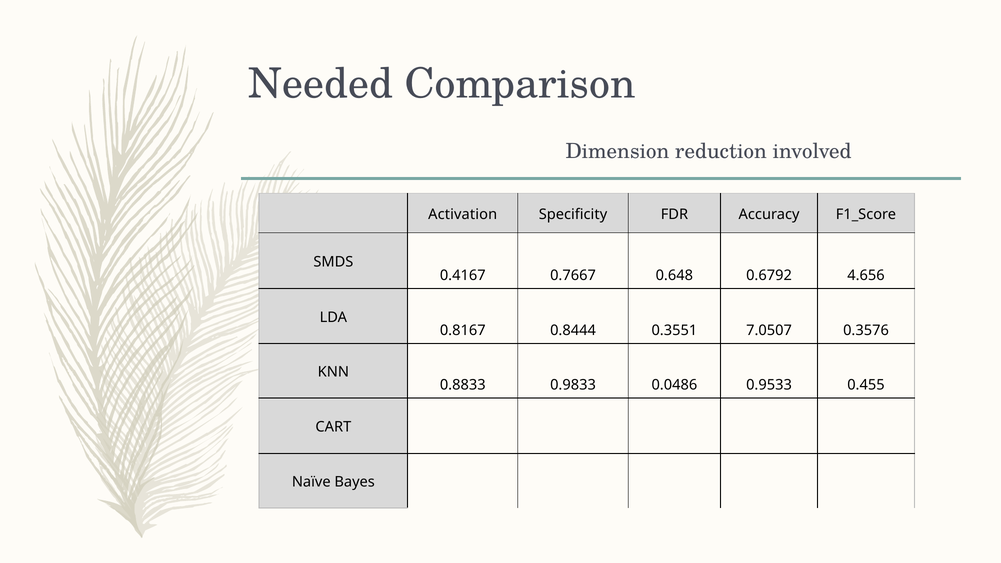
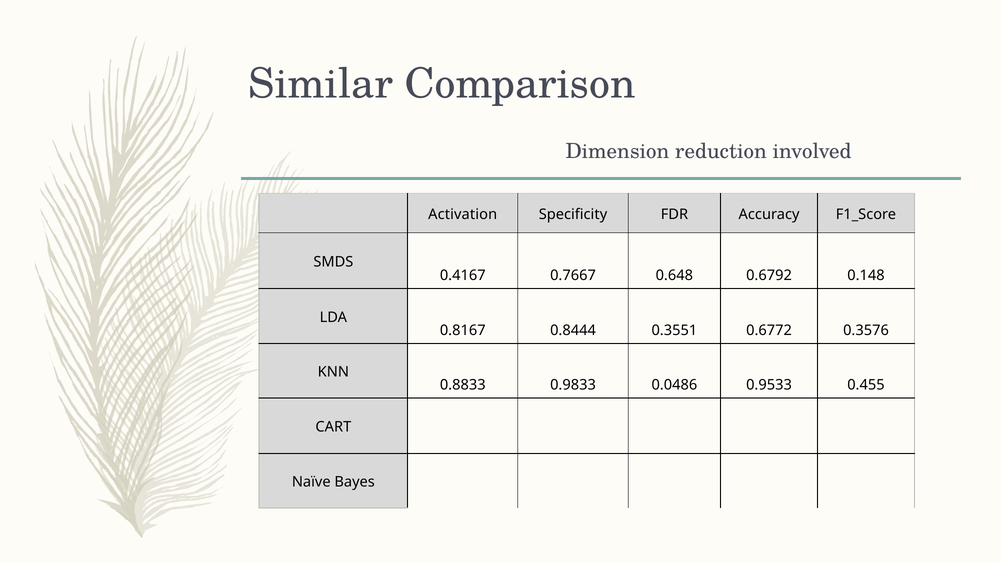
Needed: Needed -> Similar (321, 84)
4.656: 4.656 -> 0.148 (866, 276)
7.0507: 7.0507 -> 0.6772 (769, 330)
